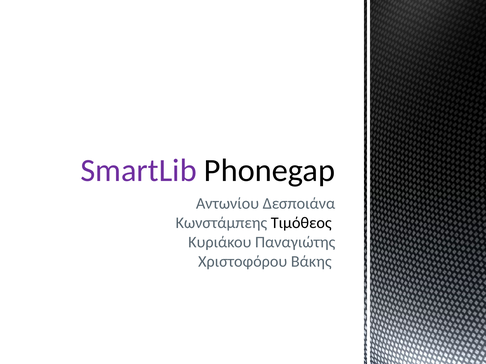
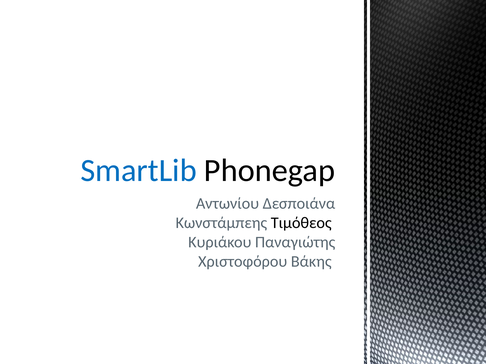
SmartLib colour: purple -> blue (139, 171)
